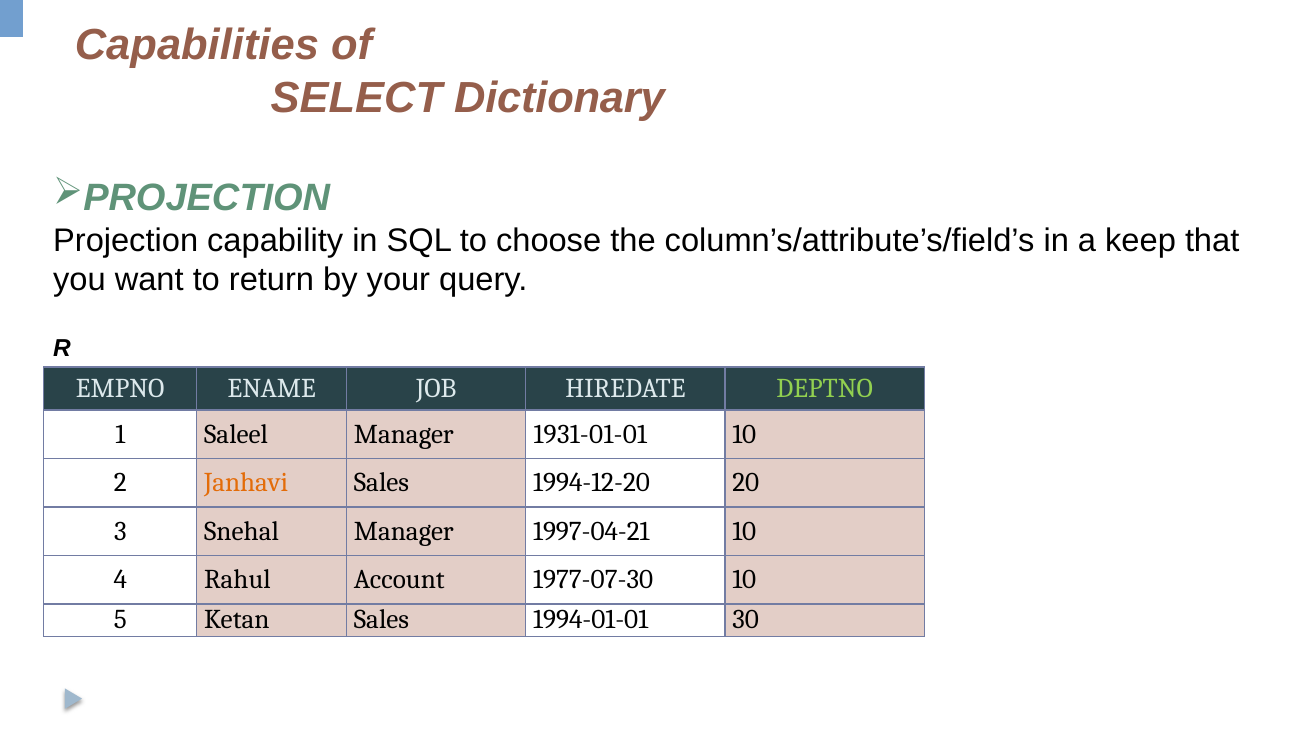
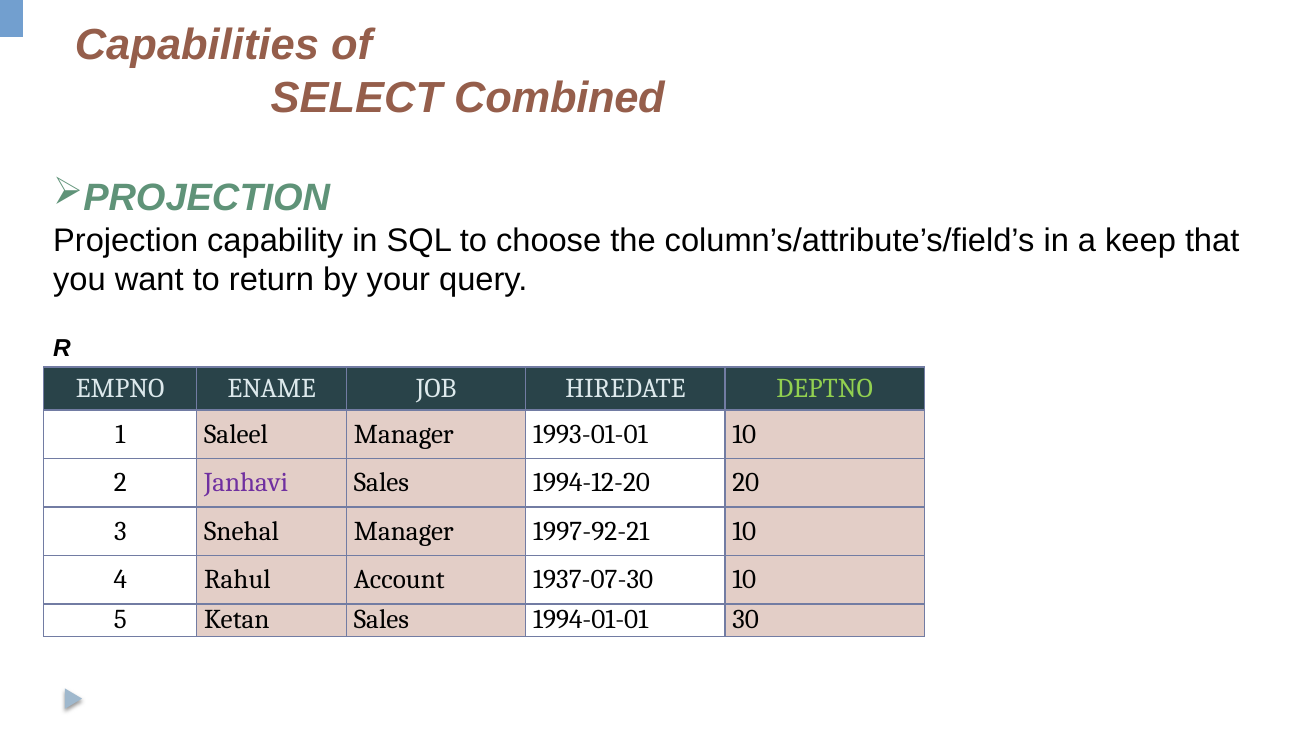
Dictionary: Dictionary -> Combined (559, 98)
1931-01-01: 1931-01-01 -> 1993-01-01 (590, 434)
Janhavi colour: orange -> purple (246, 483)
1997-04-21: 1997-04-21 -> 1997-92-21 (591, 531)
1977-07-30: 1977-07-30 -> 1937-07-30 (593, 580)
